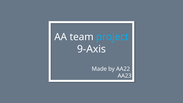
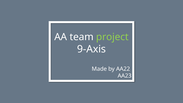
project colour: light blue -> light green (112, 37)
